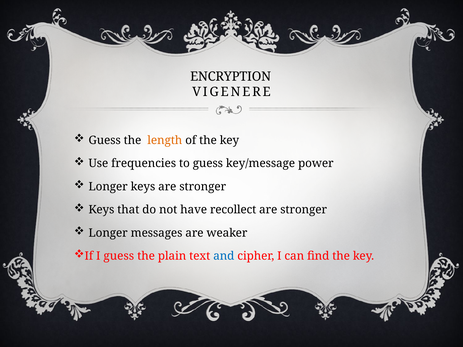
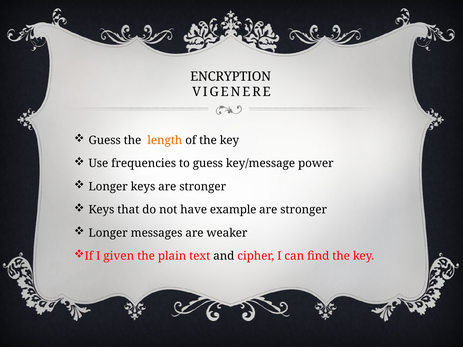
recollect: recollect -> example (233, 210)
I guess: guess -> given (119, 256)
and colour: blue -> black (224, 256)
